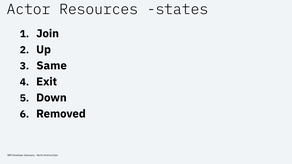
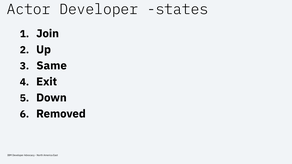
Actor Resources: Resources -> Developer (99, 9)
